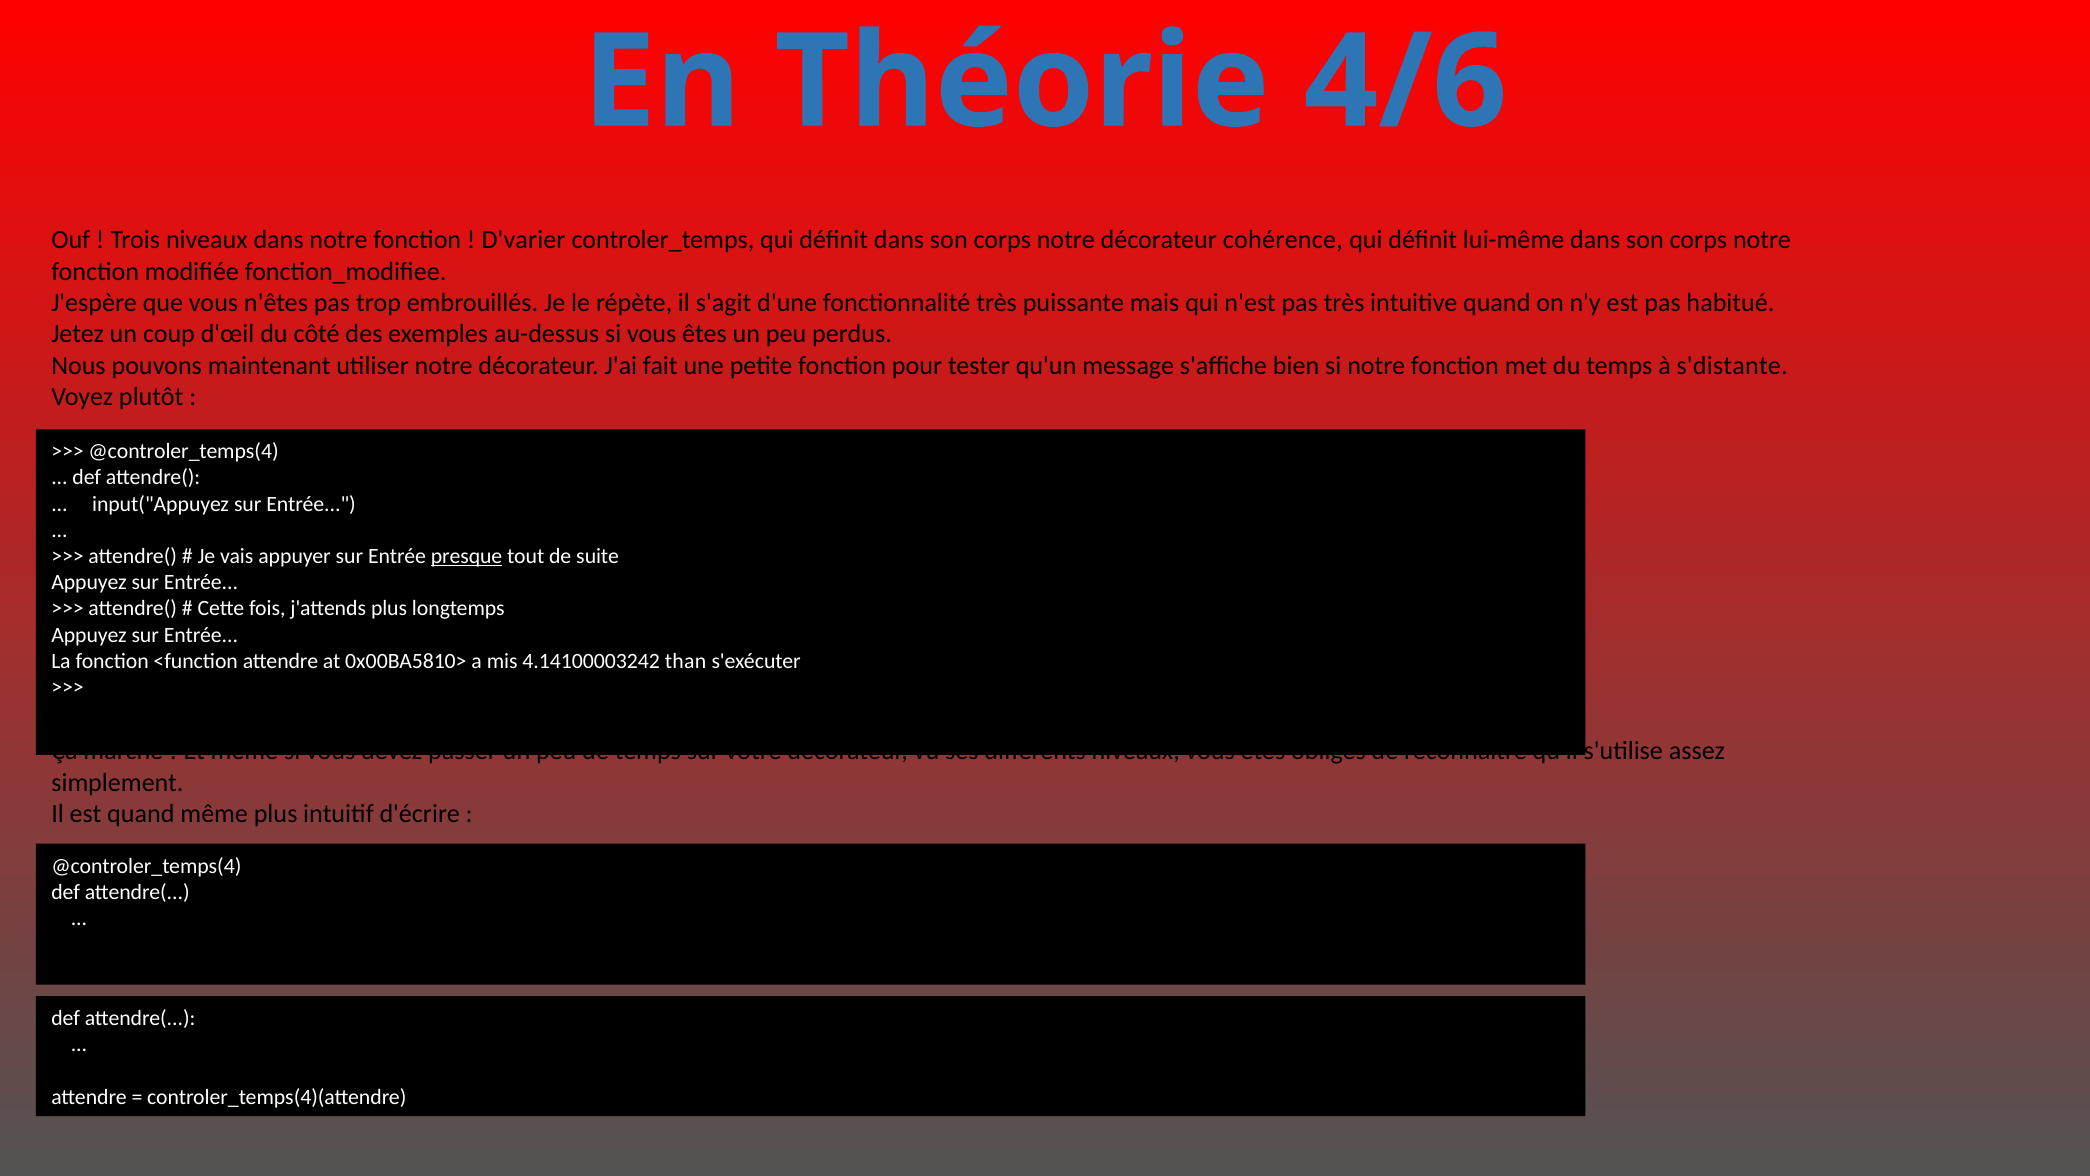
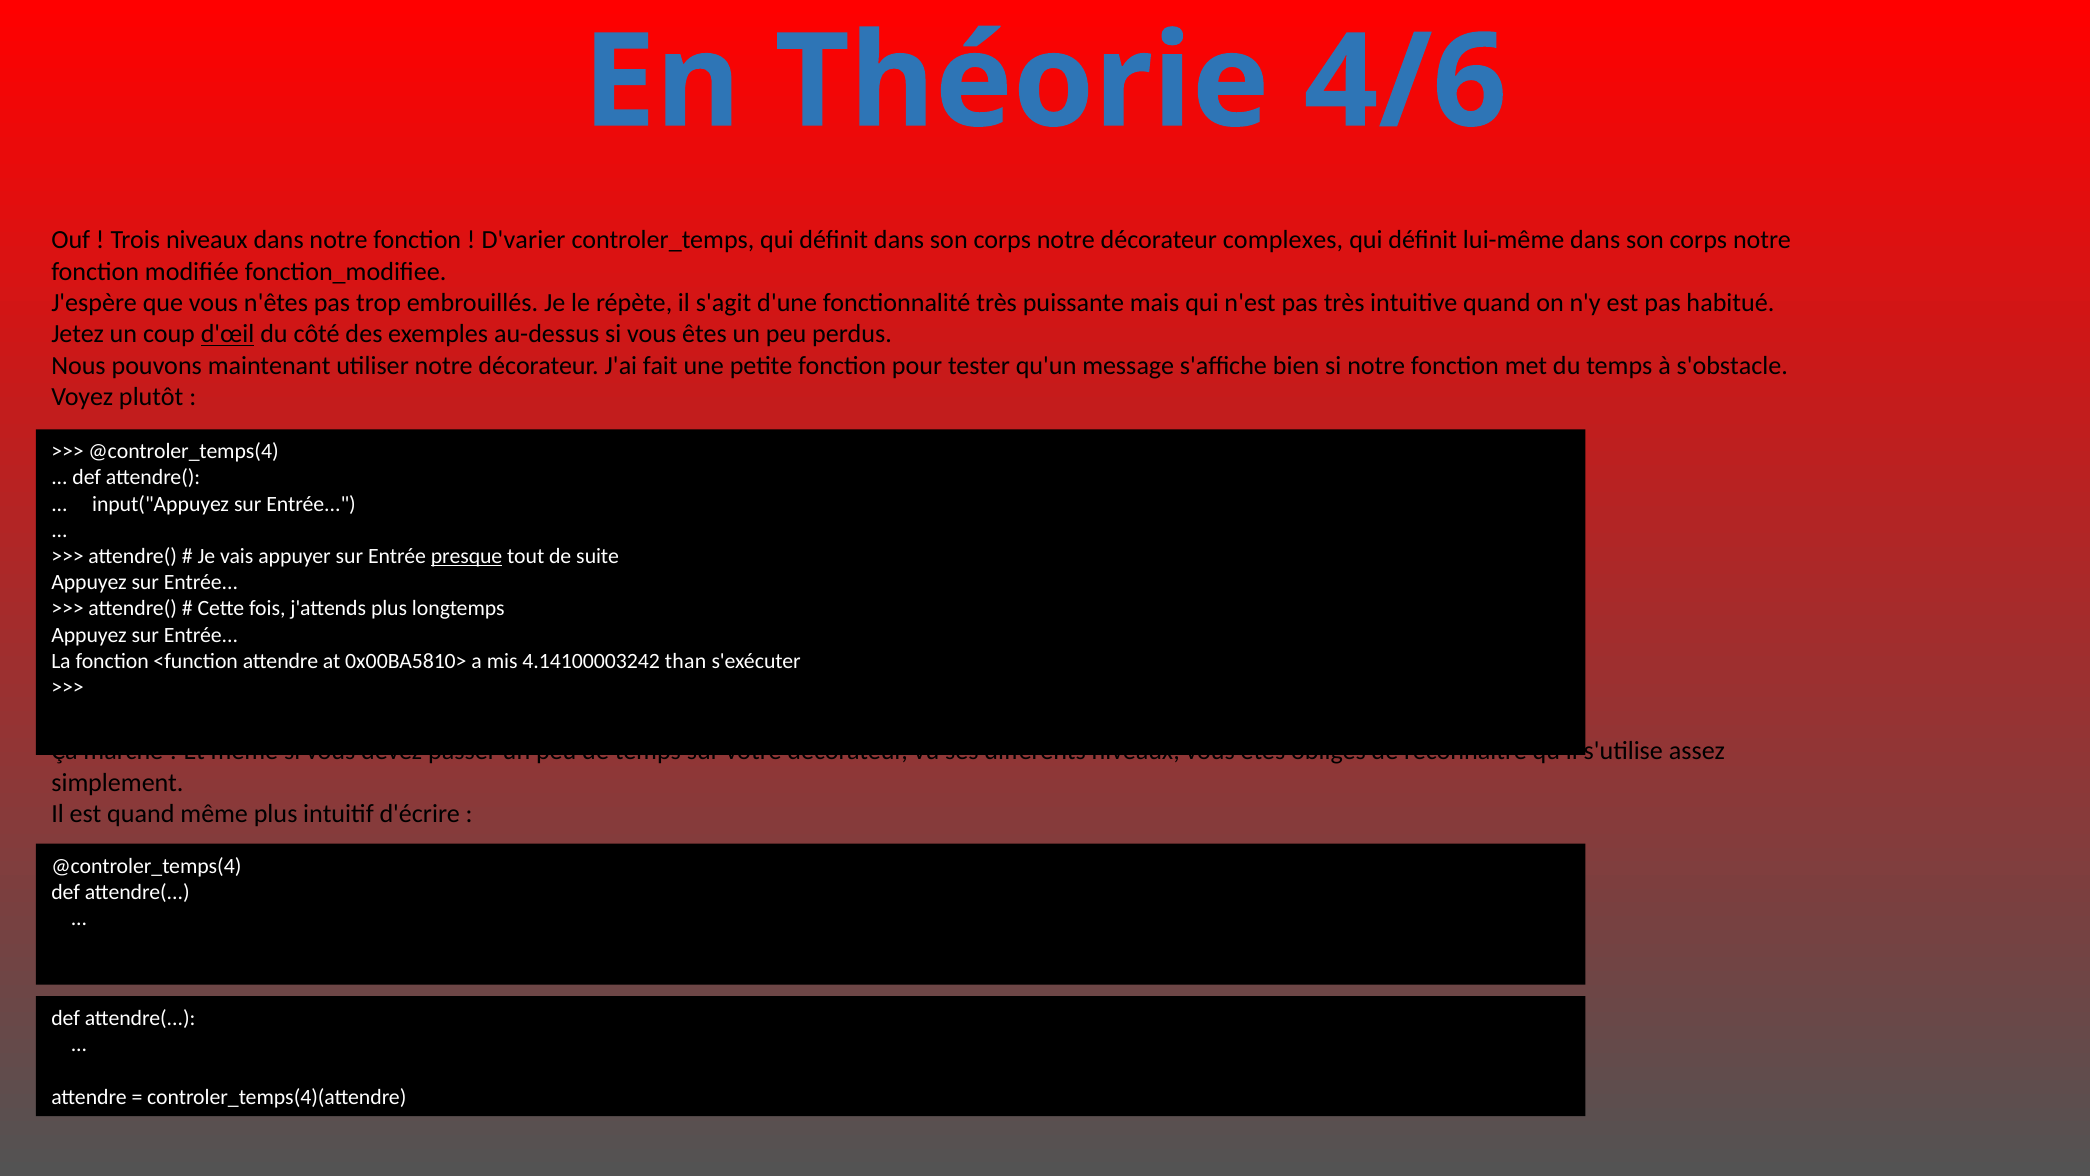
cohérence: cohérence -> complexes (1283, 240)
d'œil underline: none -> present (228, 334)
s'distante: s'distante -> s'obstacle (1732, 365)
